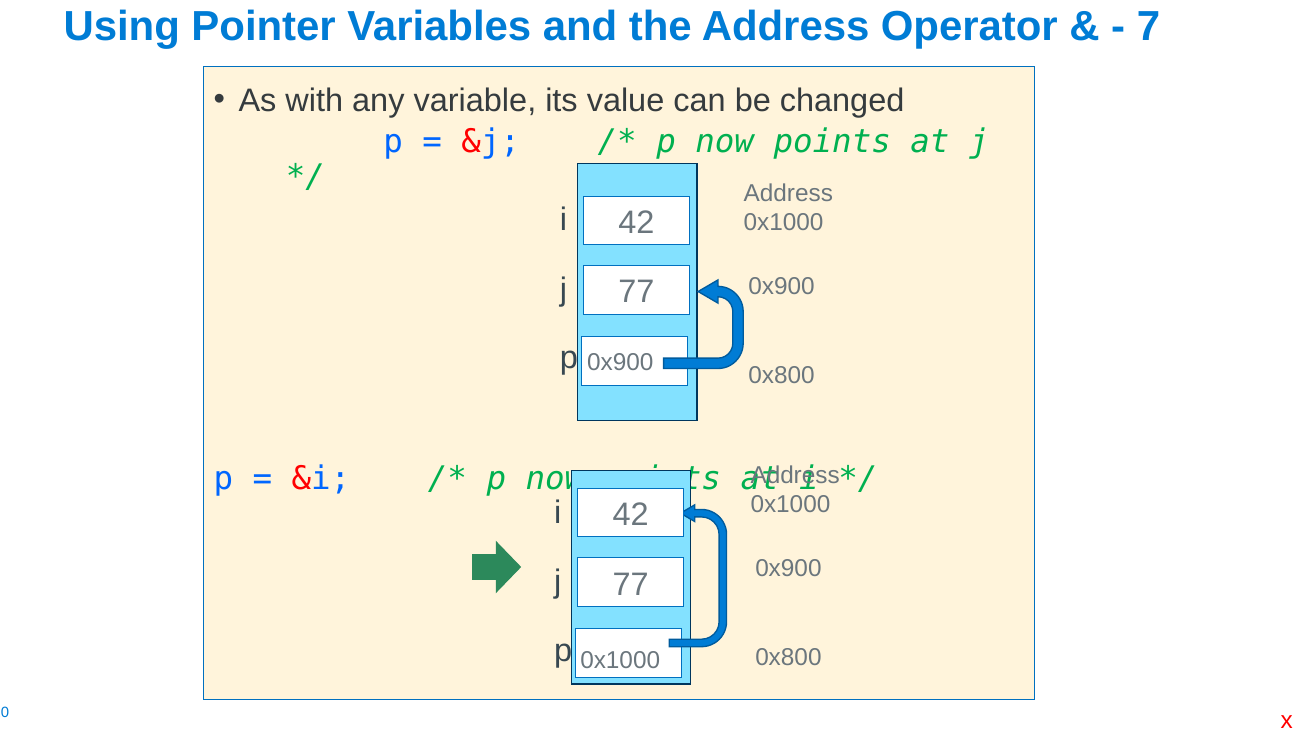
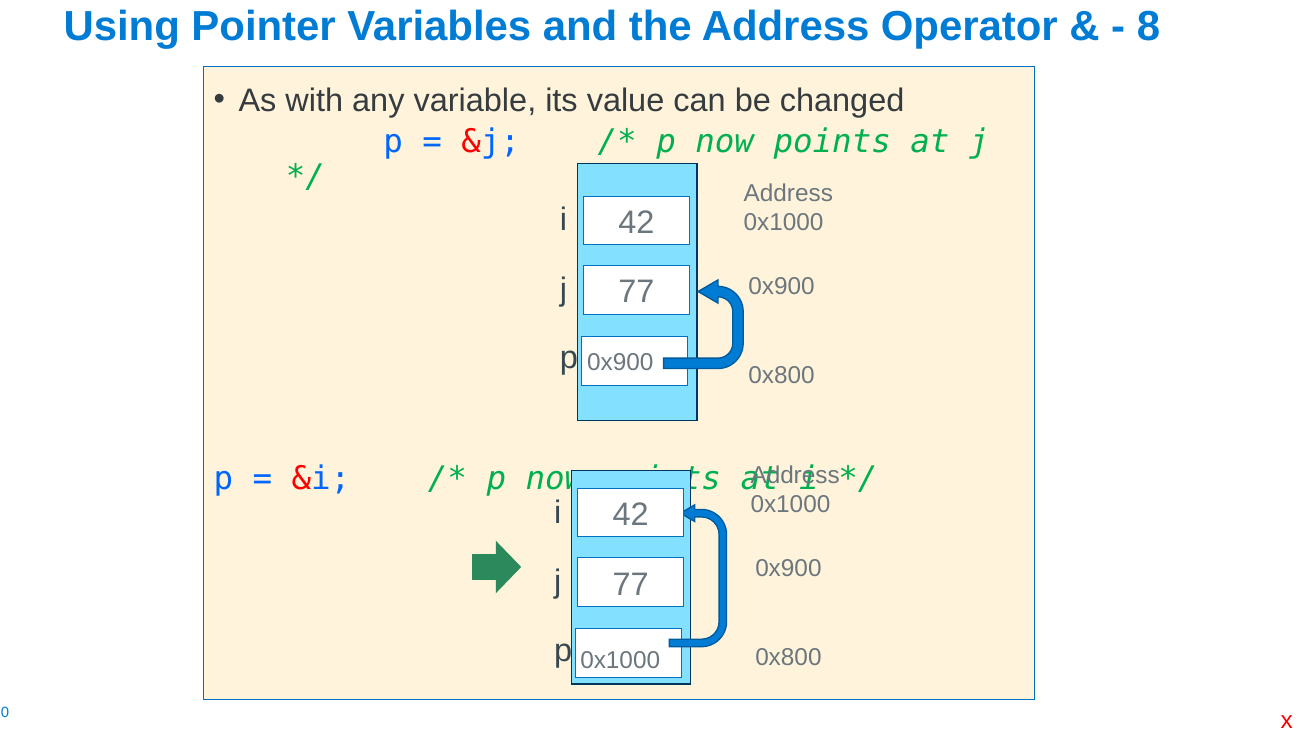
7: 7 -> 8 (1149, 26)
